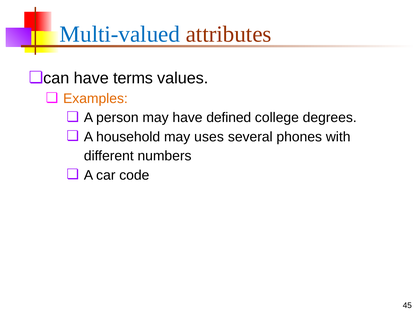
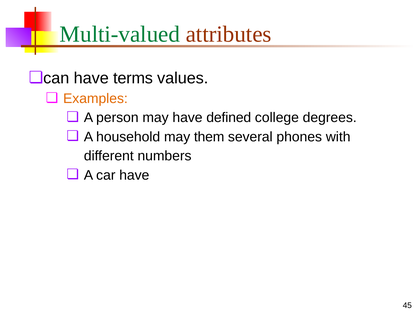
Multi-valued colour: blue -> green (120, 34)
uses: uses -> them (209, 137)
car code: code -> have (134, 175)
